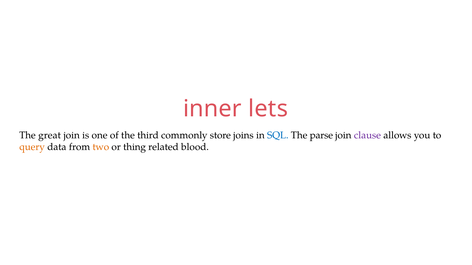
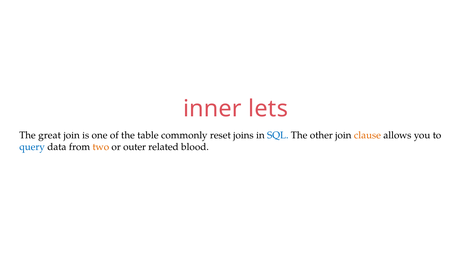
third: third -> table (148, 135)
store: store -> reset (220, 135)
parse: parse -> other (321, 135)
clause colour: purple -> orange (367, 135)
query colour: orange -> blue (32, 147)
thing: thing -> outer (135, 147)
